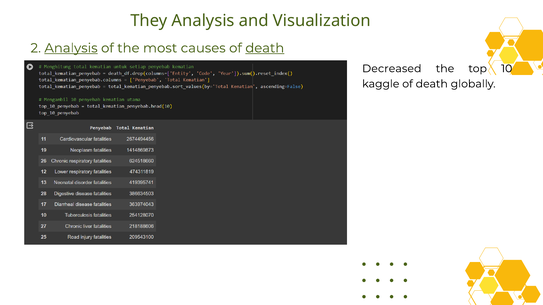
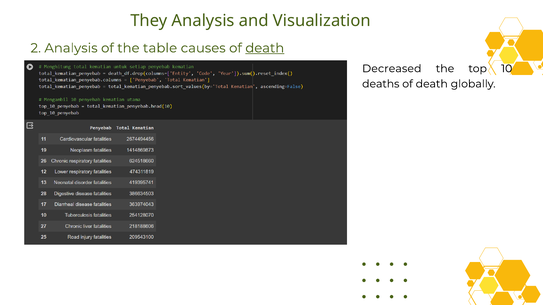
Analysis underline: present -> none (71, 48)
most: most -> table (160, 48)
kaggle: kaggle -> deaths (381, 84)
